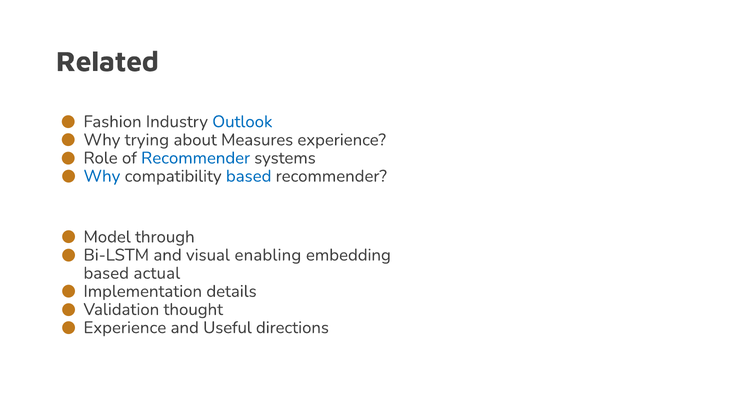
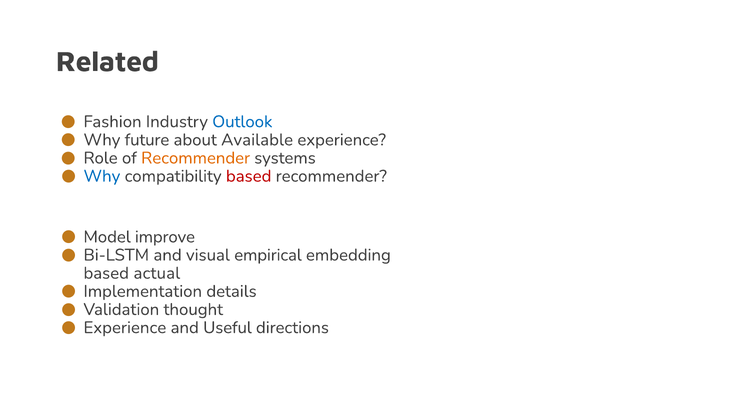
trying: trying -> future (147, 140)
Measures: Measures -> Available (257, 140)
Recommender colour: blue -> orange (196, 158)
based colour: blue -> red (249, 176)
through: through -> improve (165, 237)
enabling: enabling -> empirical (268, 255)
